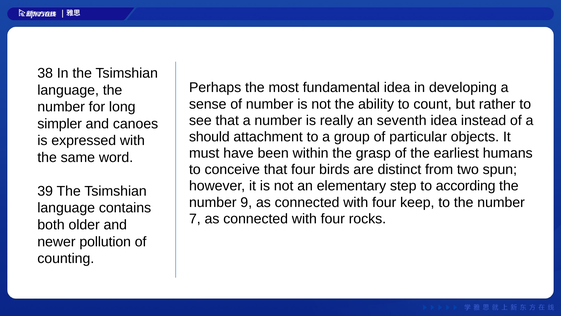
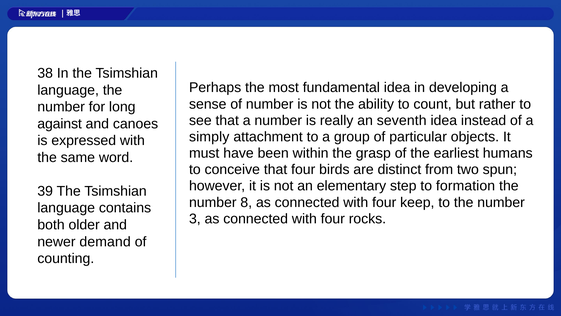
simpler: simpler -> against (60, 124)
should: should -> simply (209, 137)
according: according -> formation (466, 186)
9: 9 -> 8 (246, 202)
7: 7 -> 3 (195, 218)
pollution: pollution -> demand (105, 241)
